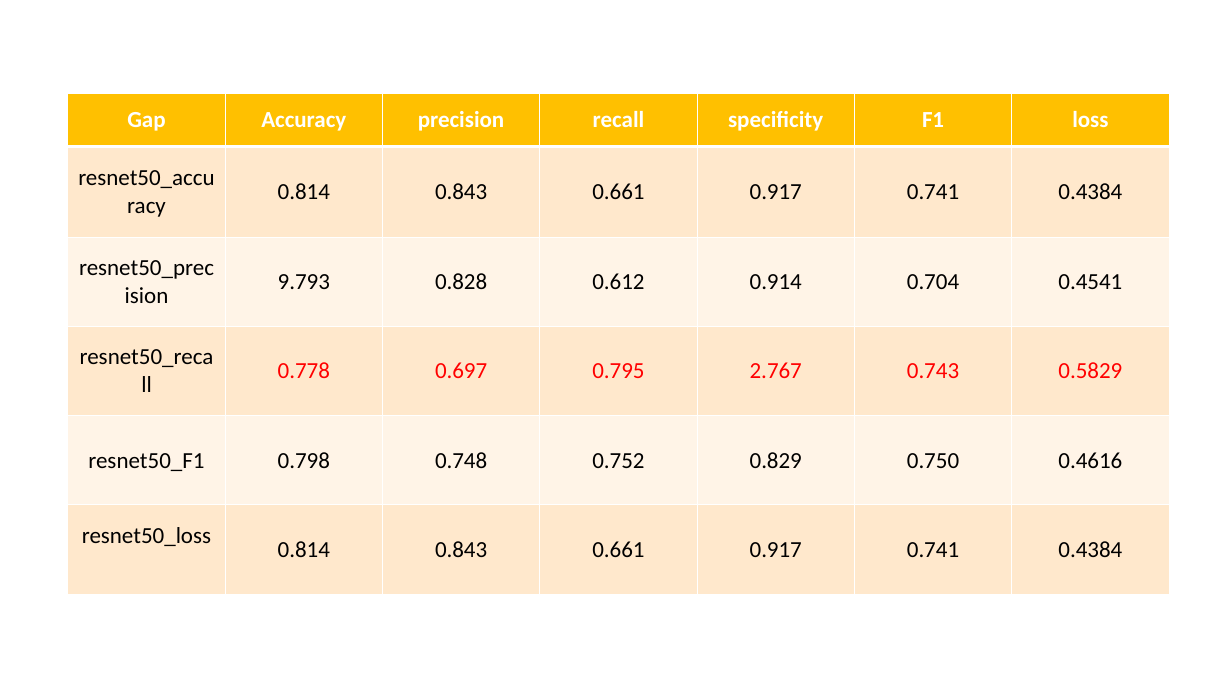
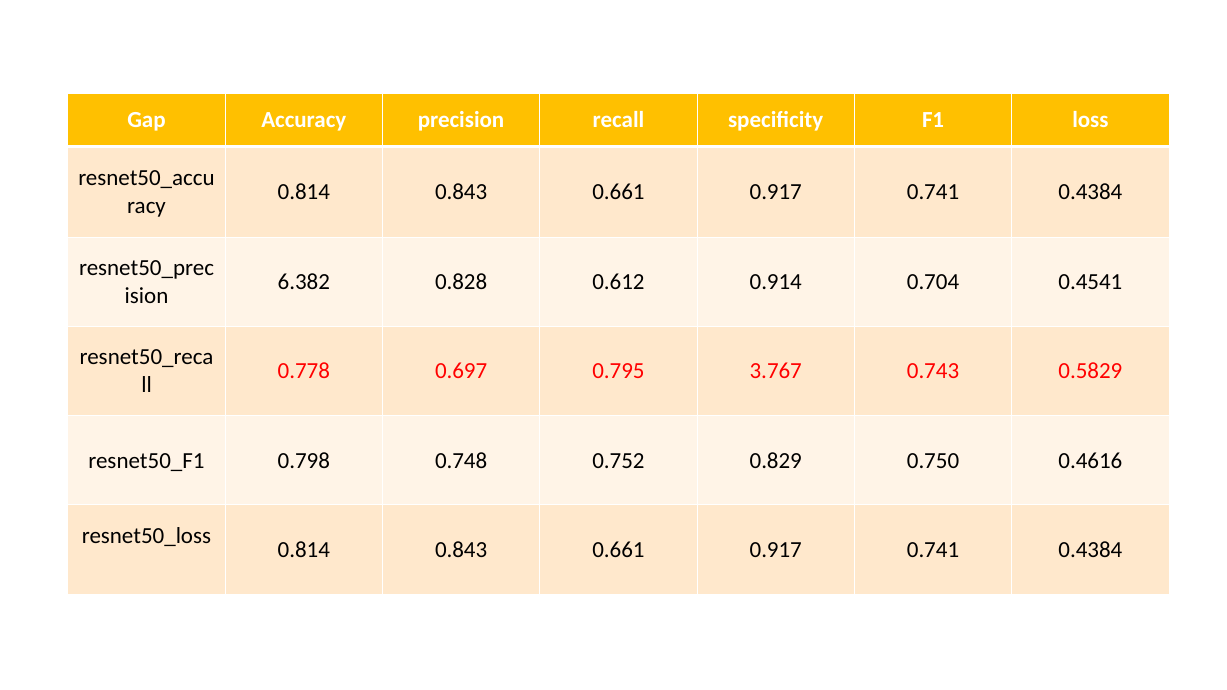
9.793: 9.793 -> 6.382 (304, 282)
2.767: 2.767 -> 3.767 (776, 371)
